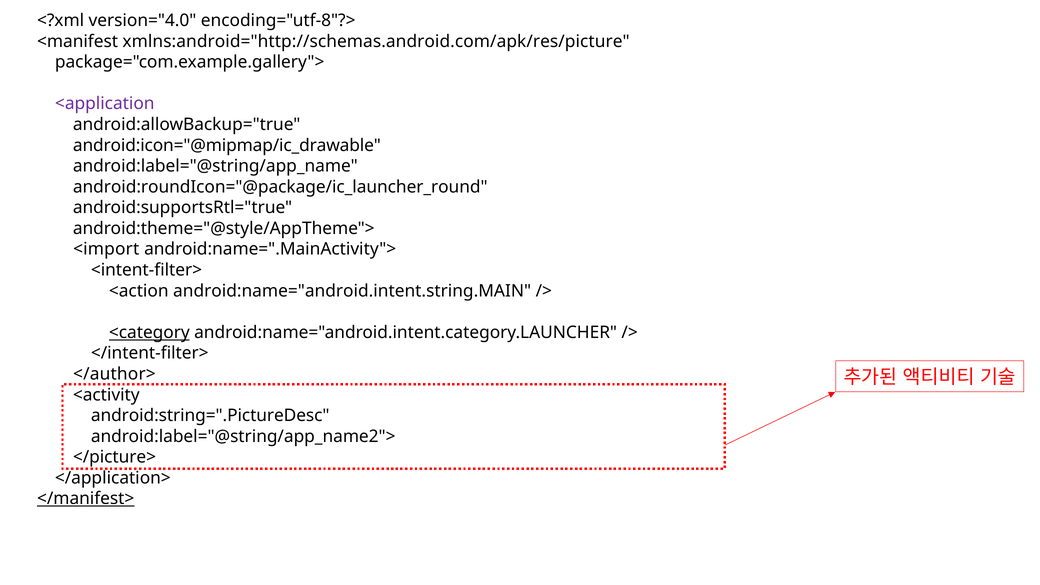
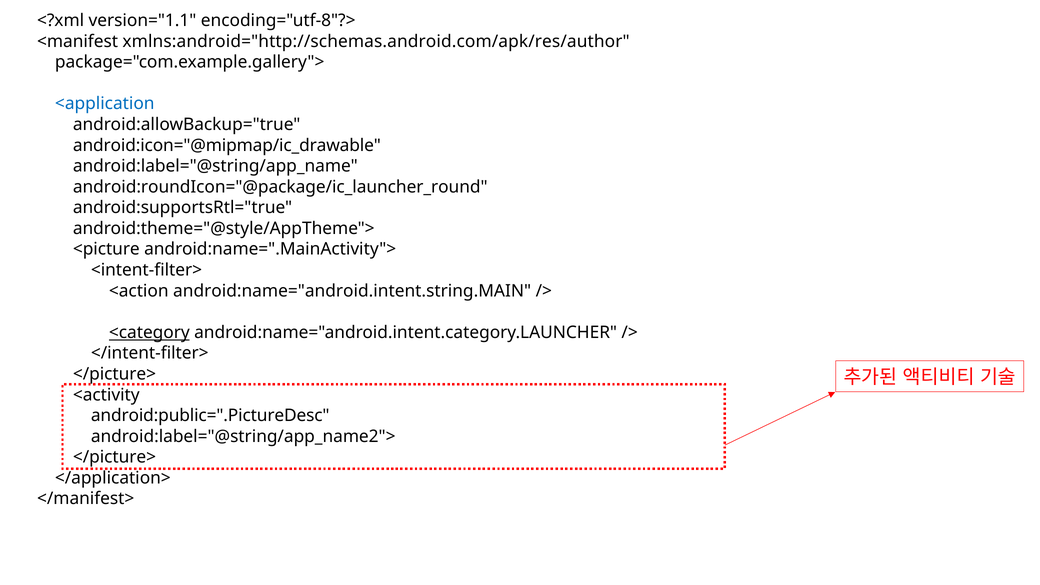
version="4.0: version="4.0 -> version="1.1 (143, 21)
xmlns:android="http://schemas.android.com/apk/res/picture: xmlns:android="http://schemas.android.com/apk/res/picture -> xmlns:android="http://schemas.android.com/apk/res/author (376, 41)
<application colour: purple -> blue (105, 104)
<import: <import -> <picture (106, 249)
</author>: </author> -> </picture> (115, 374)
android:string=".PictureDesc: android:string=".PictureDesc -> android:public=".PictureDesc (210, 416)
</manifest> underline: present -> none (86, 499)
